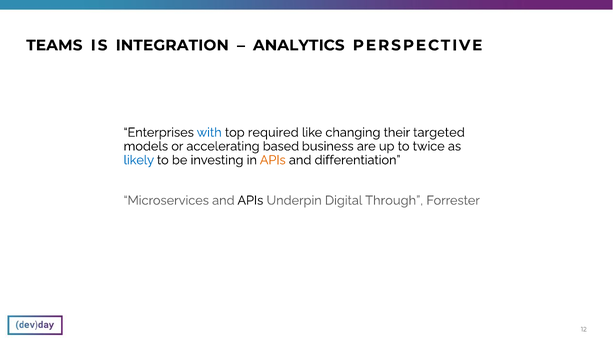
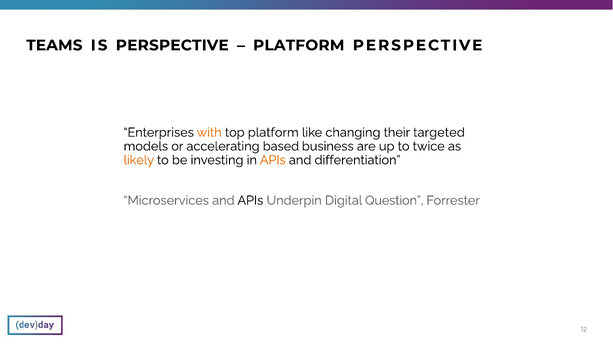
IS INTEGRATION: INTEGRATION -> PERSPECTIVE (172, 45)
ANALYTICS: ANALYTICS -> PLATFORM (299, 45)
with colour: blue -> orange (209, 132)
top required: required -> platform (273, 132)
likely colour: blue -> orange (139, 160)
Through: Through -> Question (394, 200)
